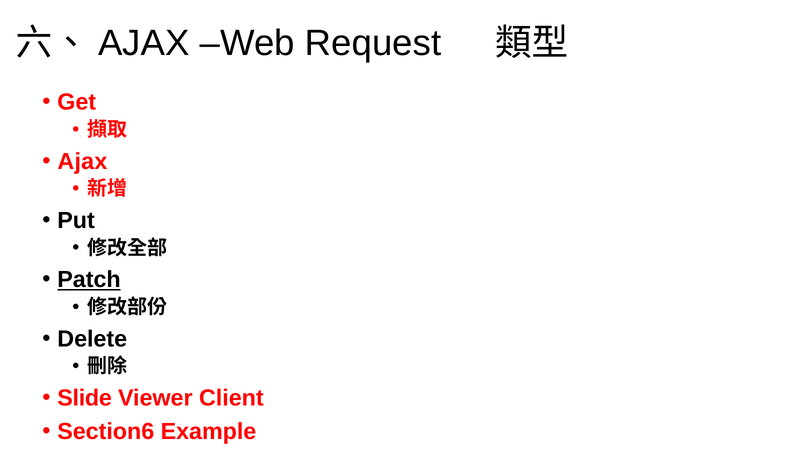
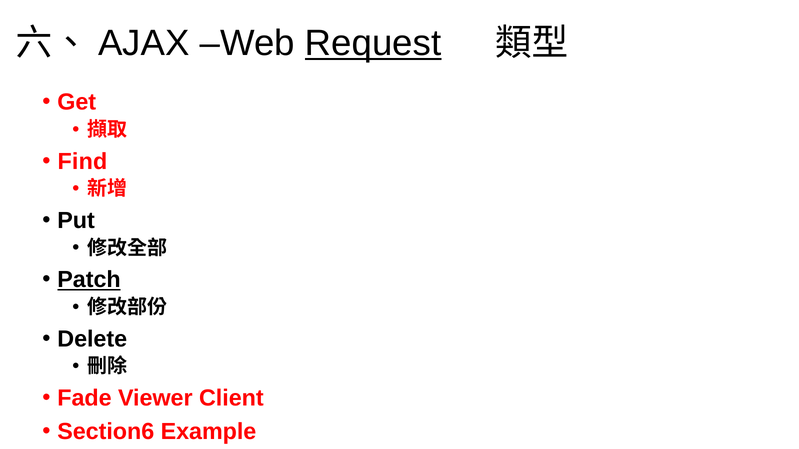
Request underline: none -> present (373, 43)
Ajax: Ajax -> Find (82, 162)
Slide: Slide -> Fade (84, 398)
